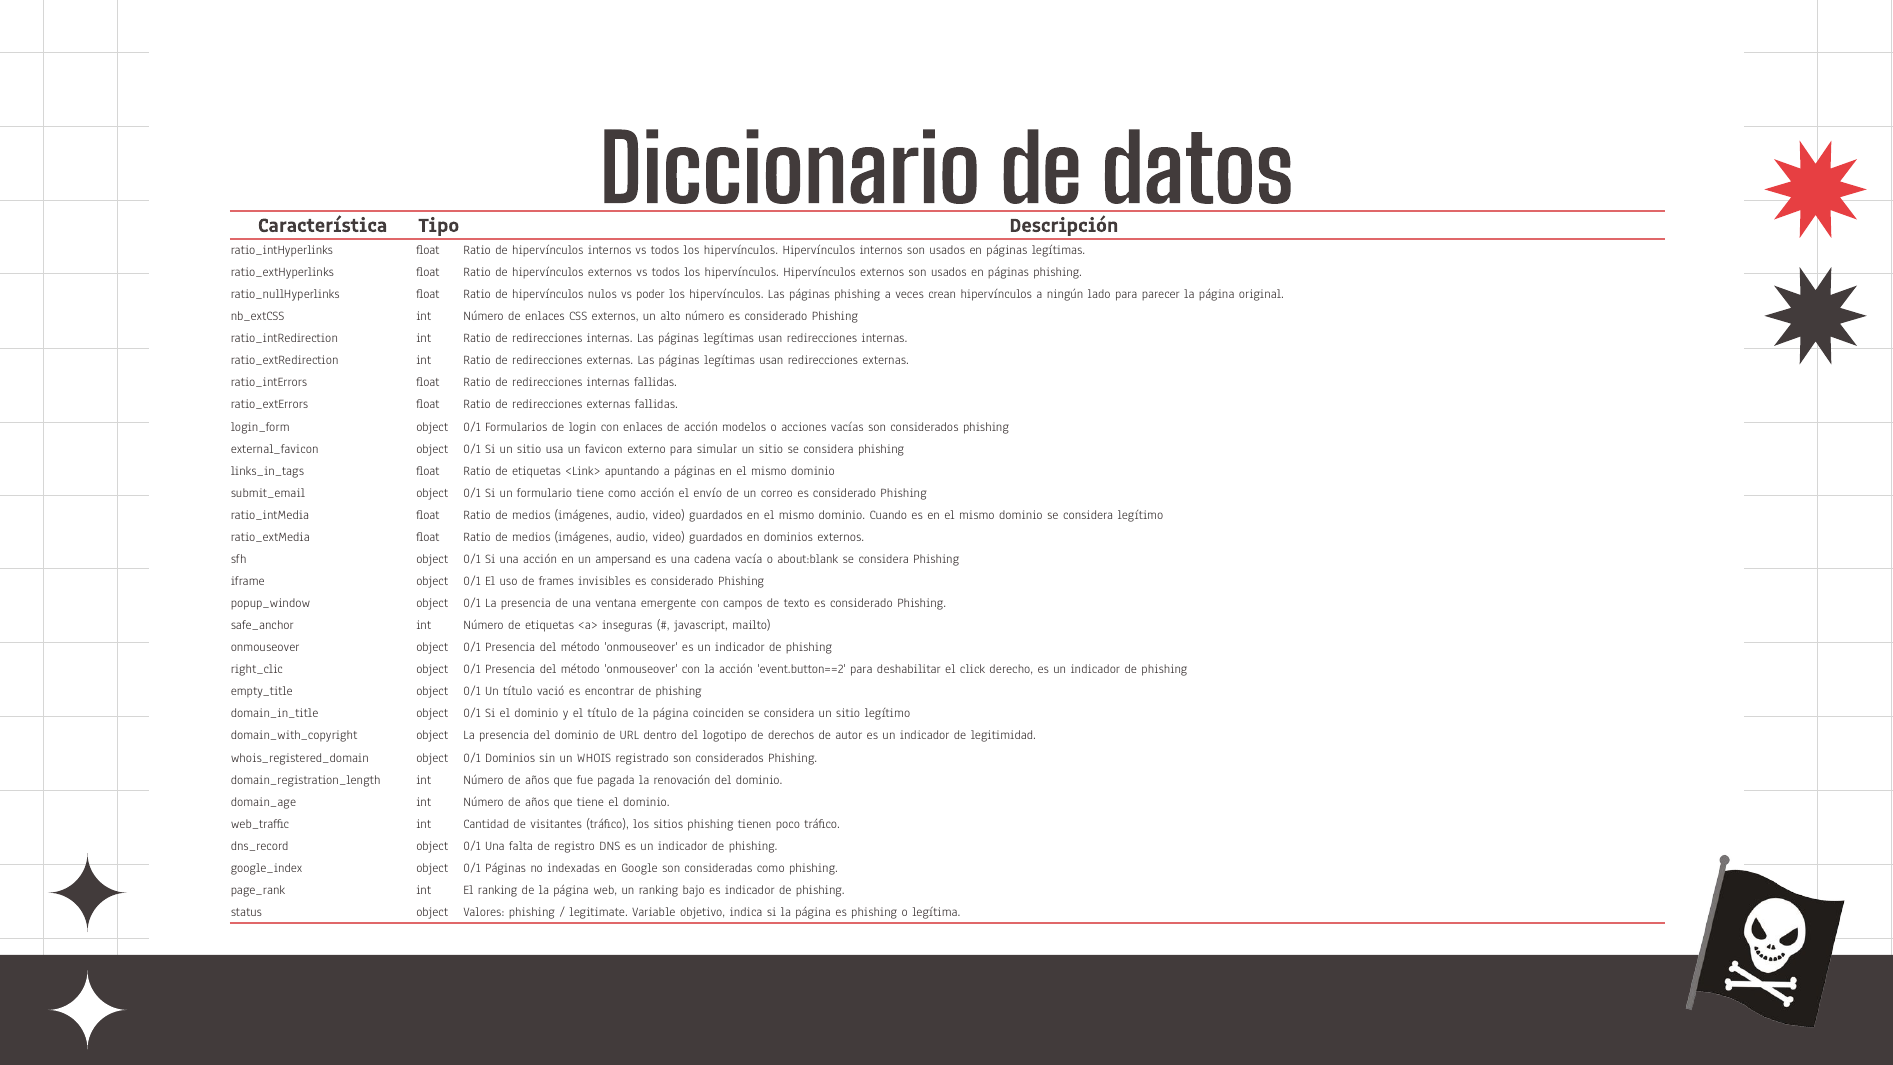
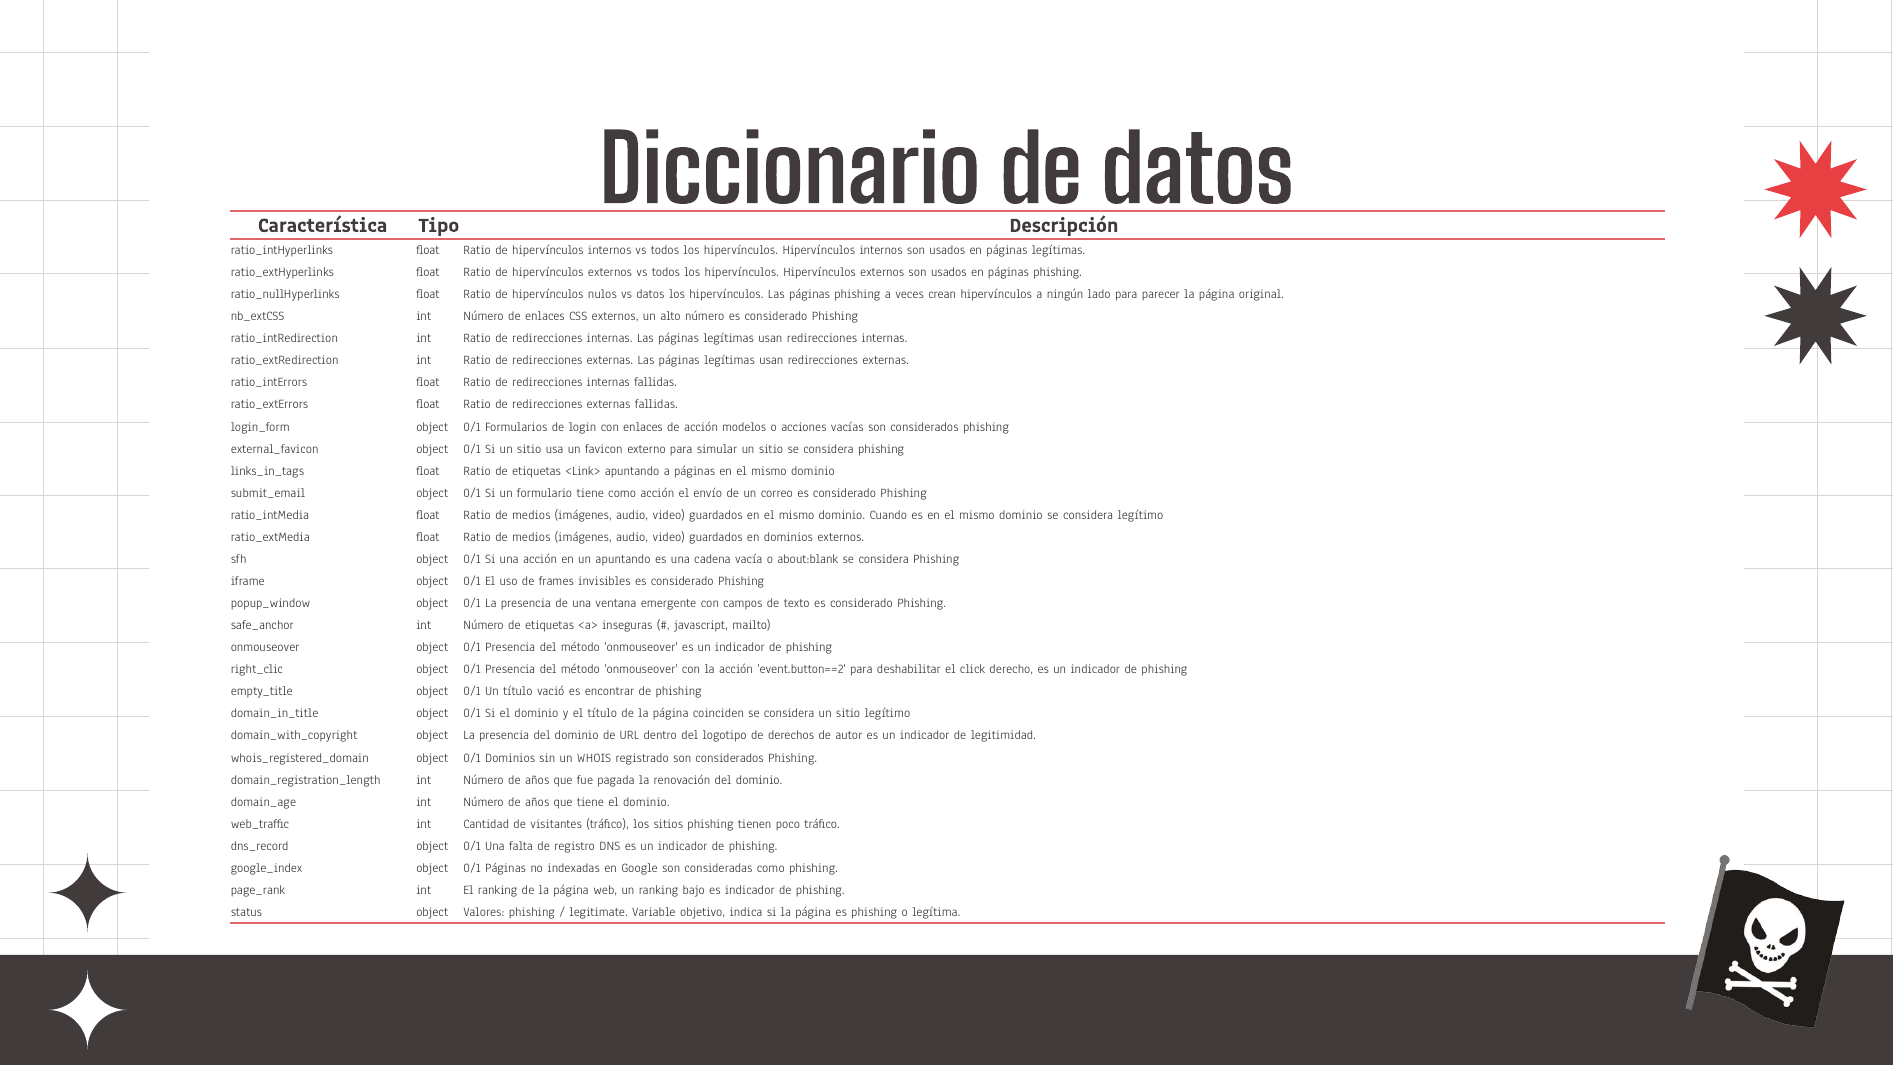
vs poder: poder -> datos (650, 294)
un ampersand: ampersand -> apuntando (623, 559)
